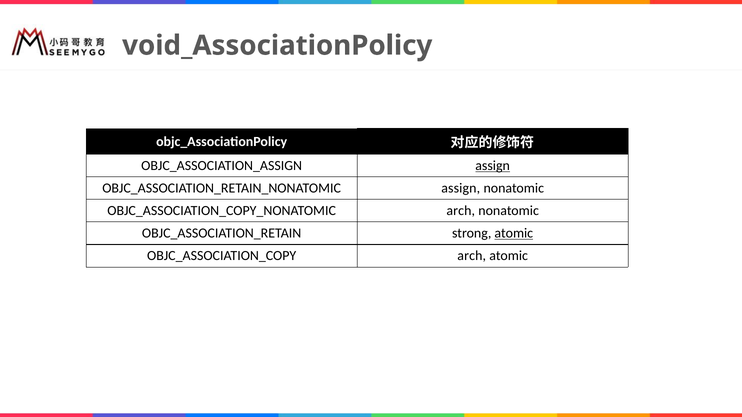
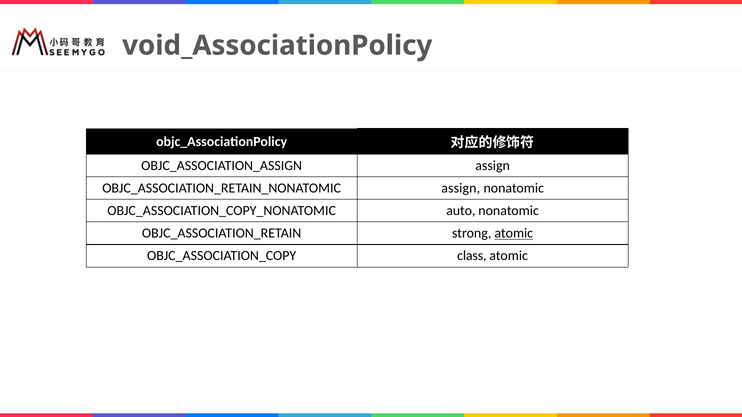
assign underline: present -> none (493, 166)
arch: arch -> auto (461, 211)
arch: arch -> class (472, 256)
